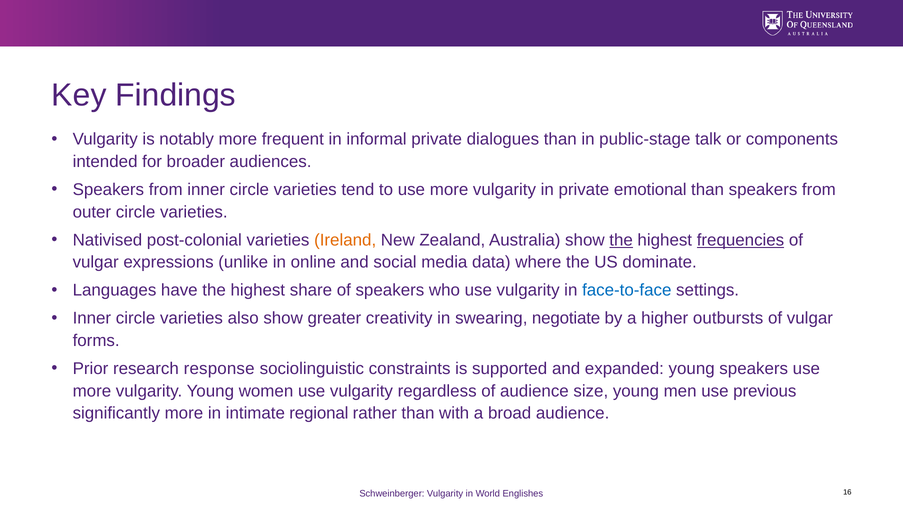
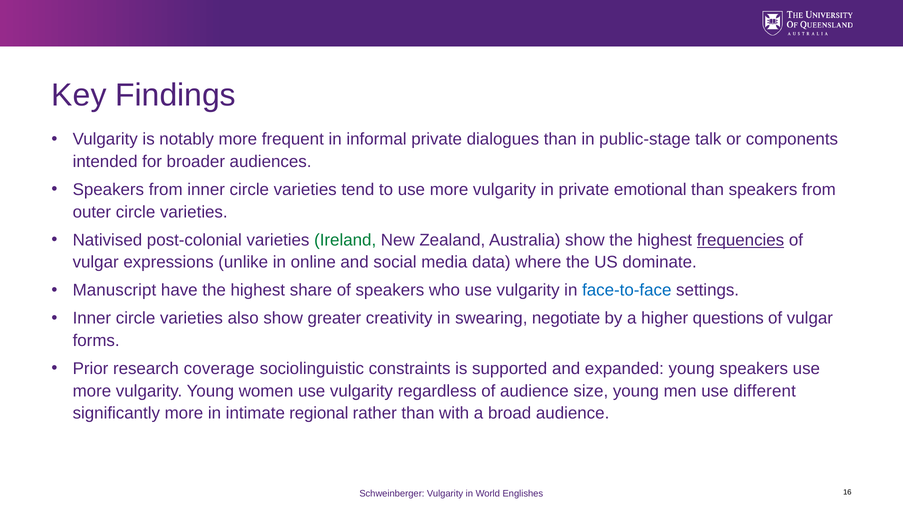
Ireland colour: orange -> green (345, 240)
the underline: present -> none (621, 240)
Languages: Languages -> Manuscript (114, 290)
outbursts: outbursts -> questions (728, 318)
response: response -> coverage (219, 369)
previous: previous -> different (765, 391)
